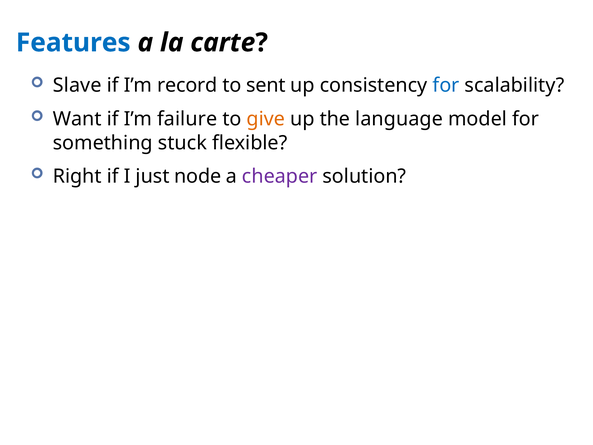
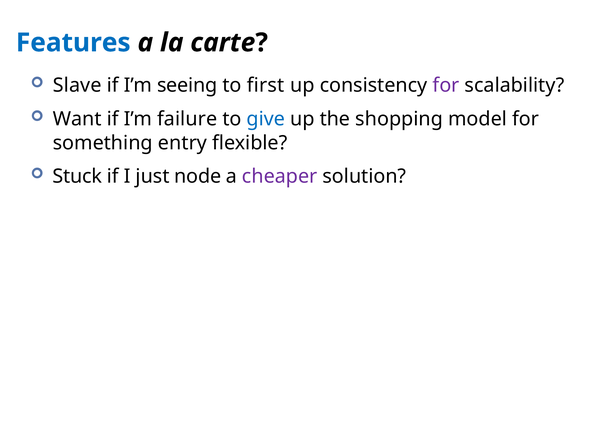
record: record -> seeing (187, 85)
sent: sent -> first (266, 85)
for colour: blue -> purple (446, 85)
give colour: orange -> blue (266, 119)
language: language -> shopping (399, 119)
stuck: stuck -> entry (182, 143)
Right: Right -> Stuck (77, 176)
